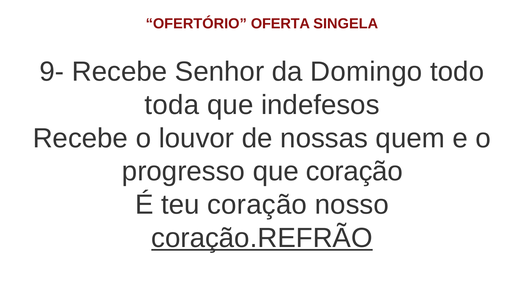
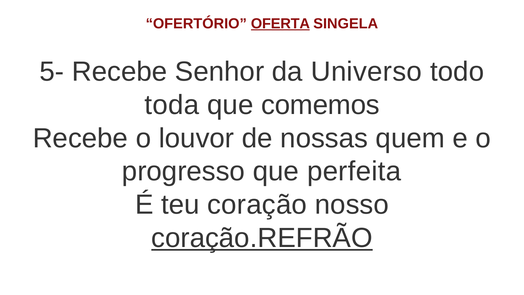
OFERTA underline: none -> present (280, 24)
9-: 9- -> 5- (52, 72)
Domingo: Domingo -> Universo (366, 72)
indefesos: indefesos -> comemos (320, 105)
que coração: coração -> perfeita (354, 171)
